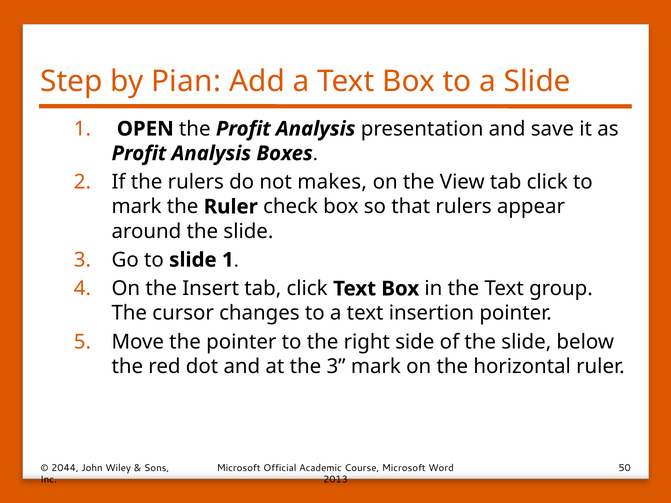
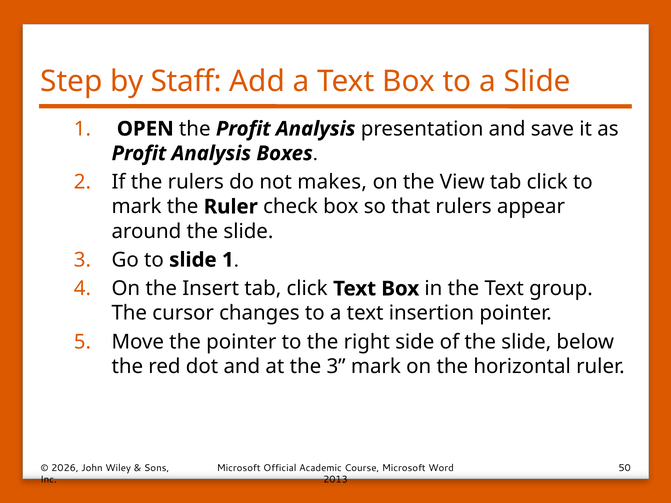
Pian: Pian -> Staff (186, 81)
2044: 2044 -> 2026 (65, 468)
